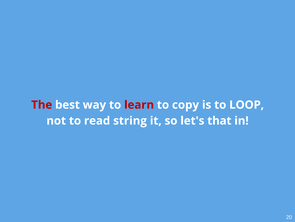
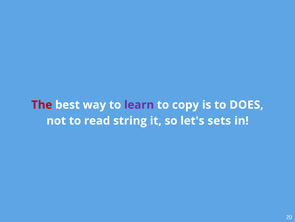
learn colour: red -> purple (139, 105)
LOOP: LOOP -> DOES (246, 105)
that: that -> sets (219, 120)
